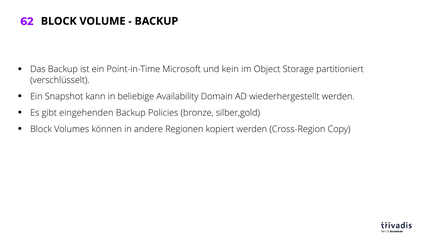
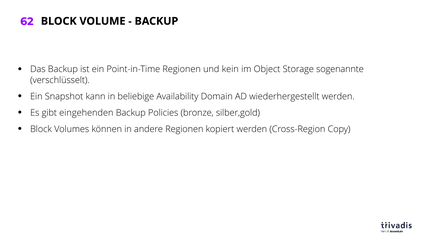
Point-in-Time Microsoft: Microsoft -> Regionen (182, 69)
partitioniert: partitioniert -> sogenannte (340, 69)
